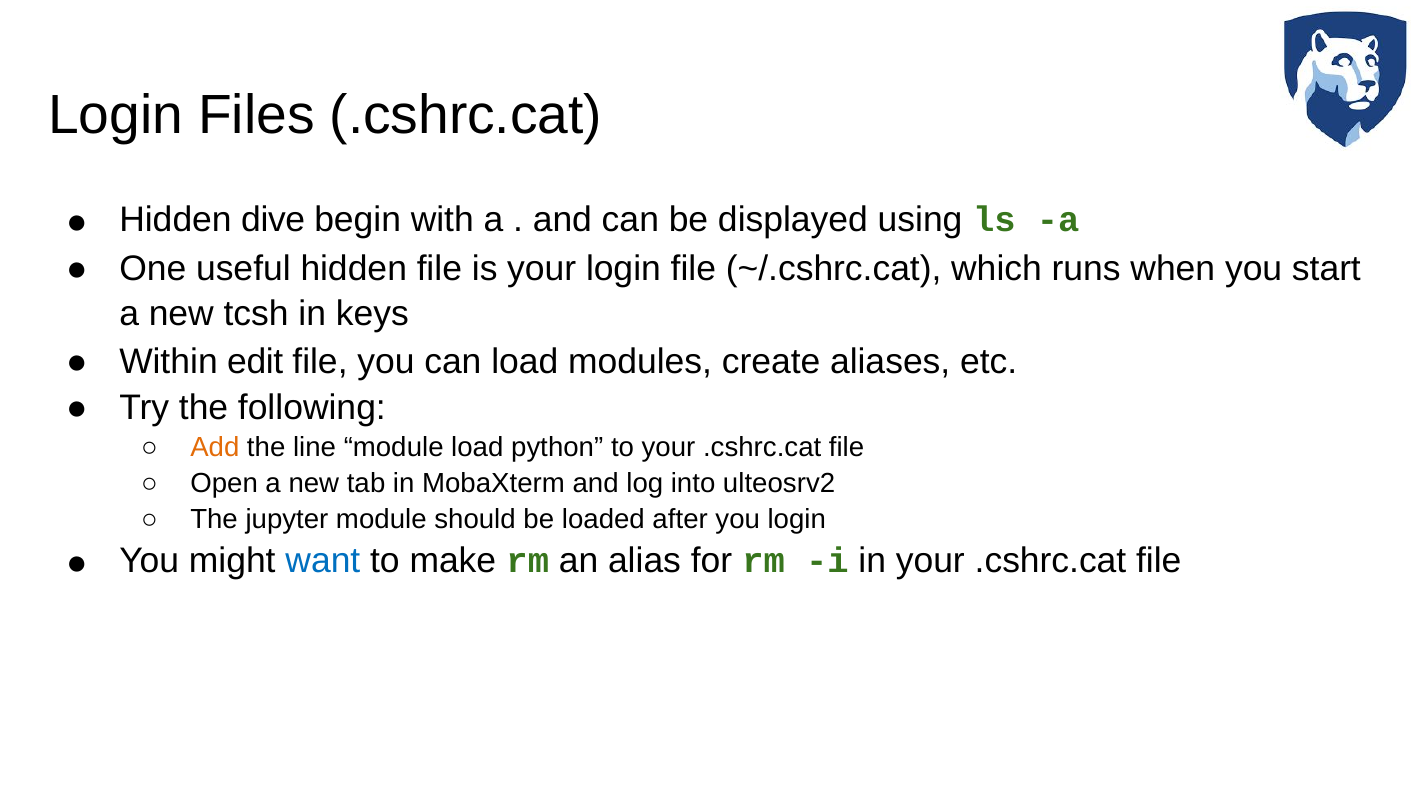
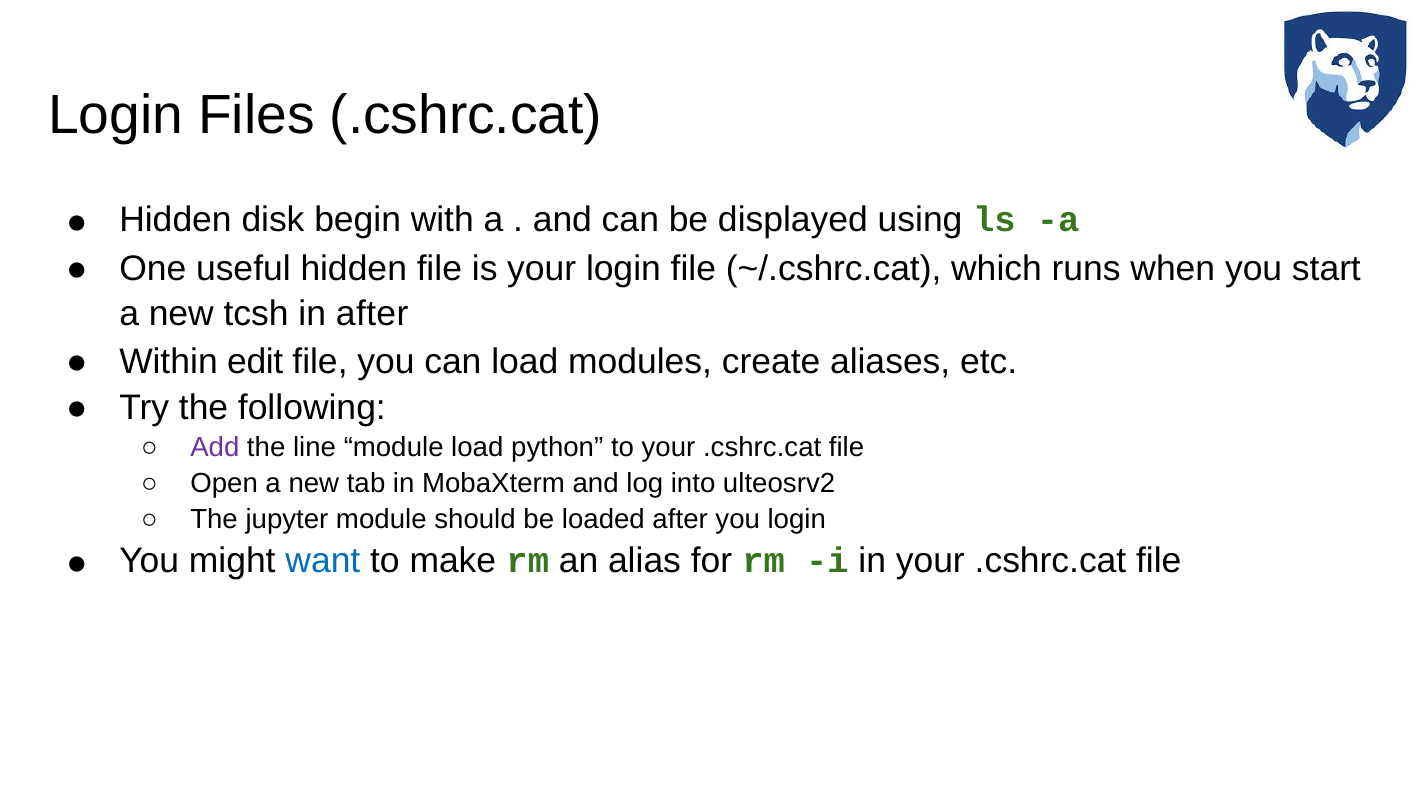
dive: dive -> disk (273, 220)
in keys: keys -> after (372, 314)
Add colour: orange -> purple (215, 448)
